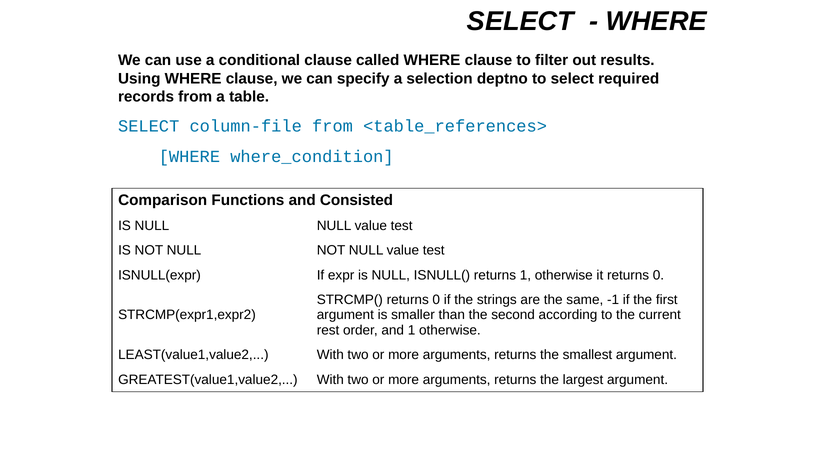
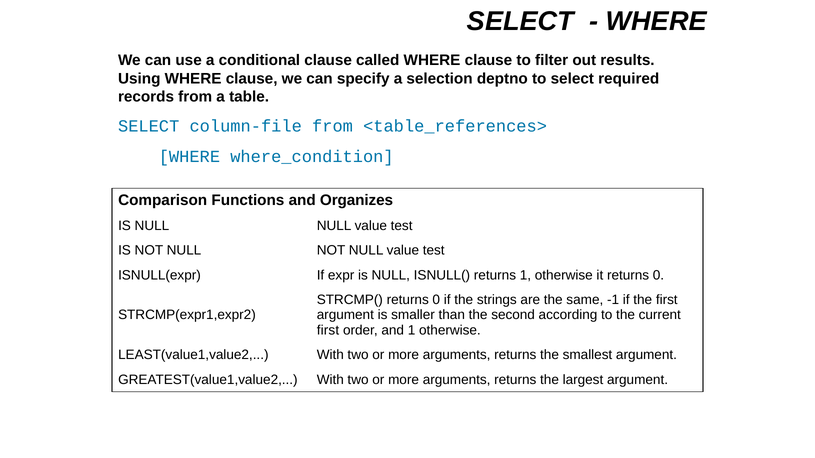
Consisted: Consisted -> Organizes (357, 200)
rest: rest -> first (328, 330)
